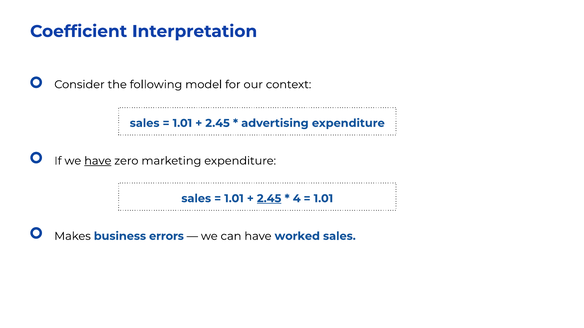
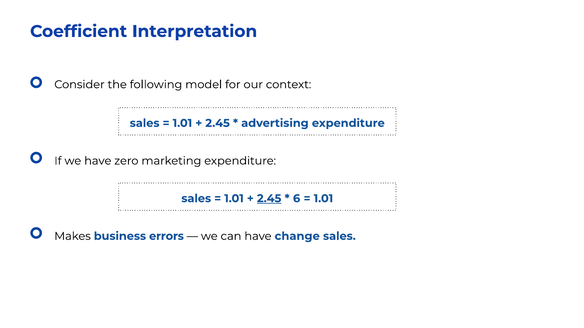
have underline: present -> none (98, 161)
4: 4 -> 6 (297, 199)
worked: worked -> change (297, 236)
